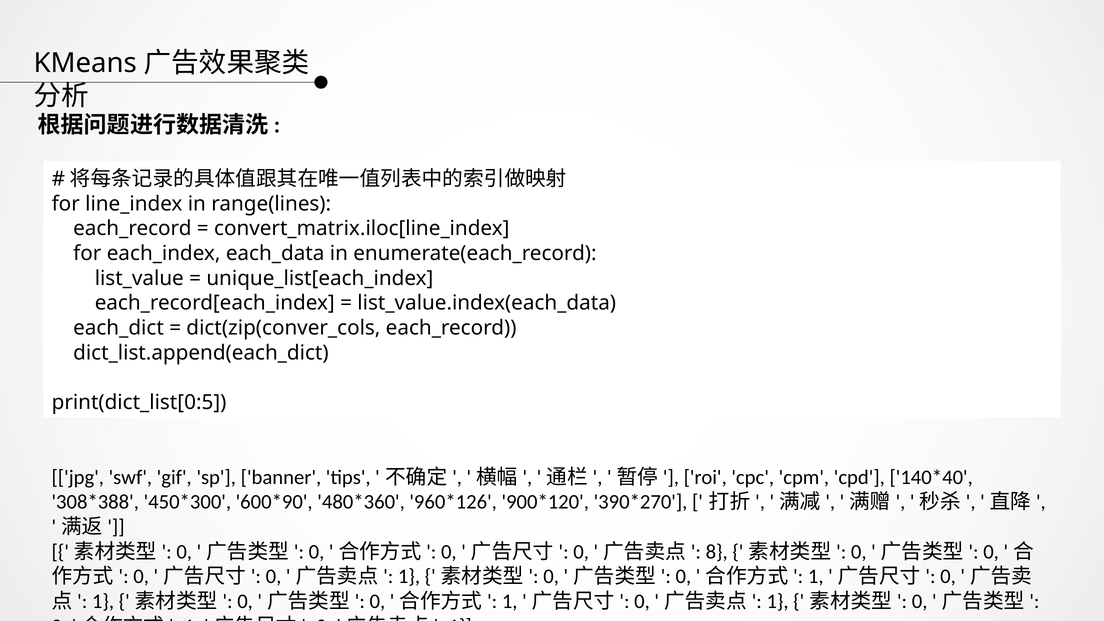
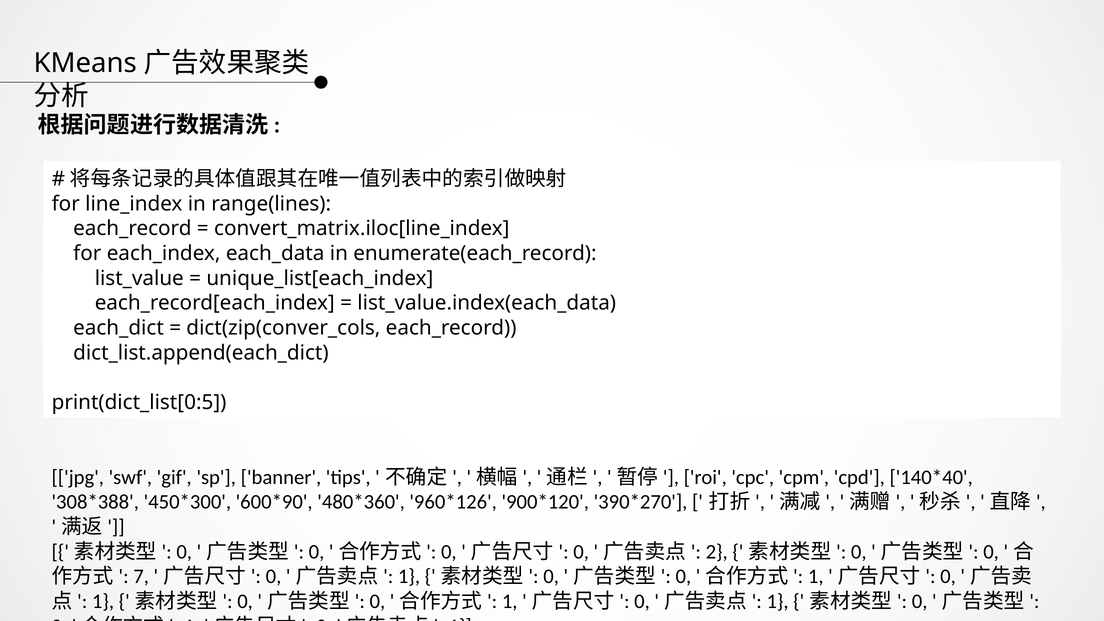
8: 8 -> 2 (717, 552)
0: 0 -> 7 (141, 577)
